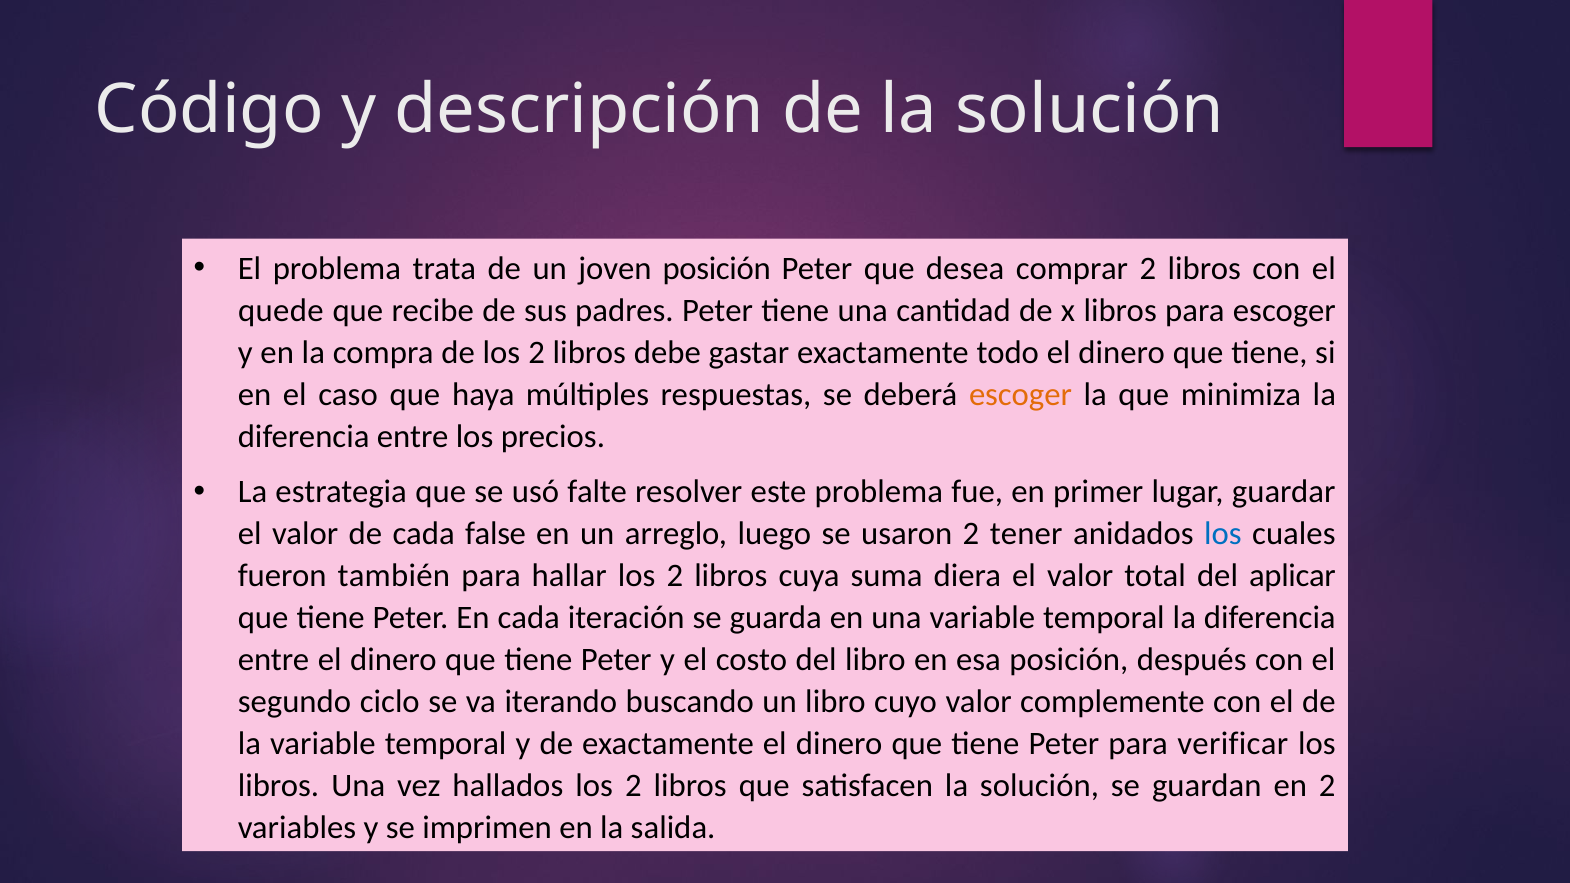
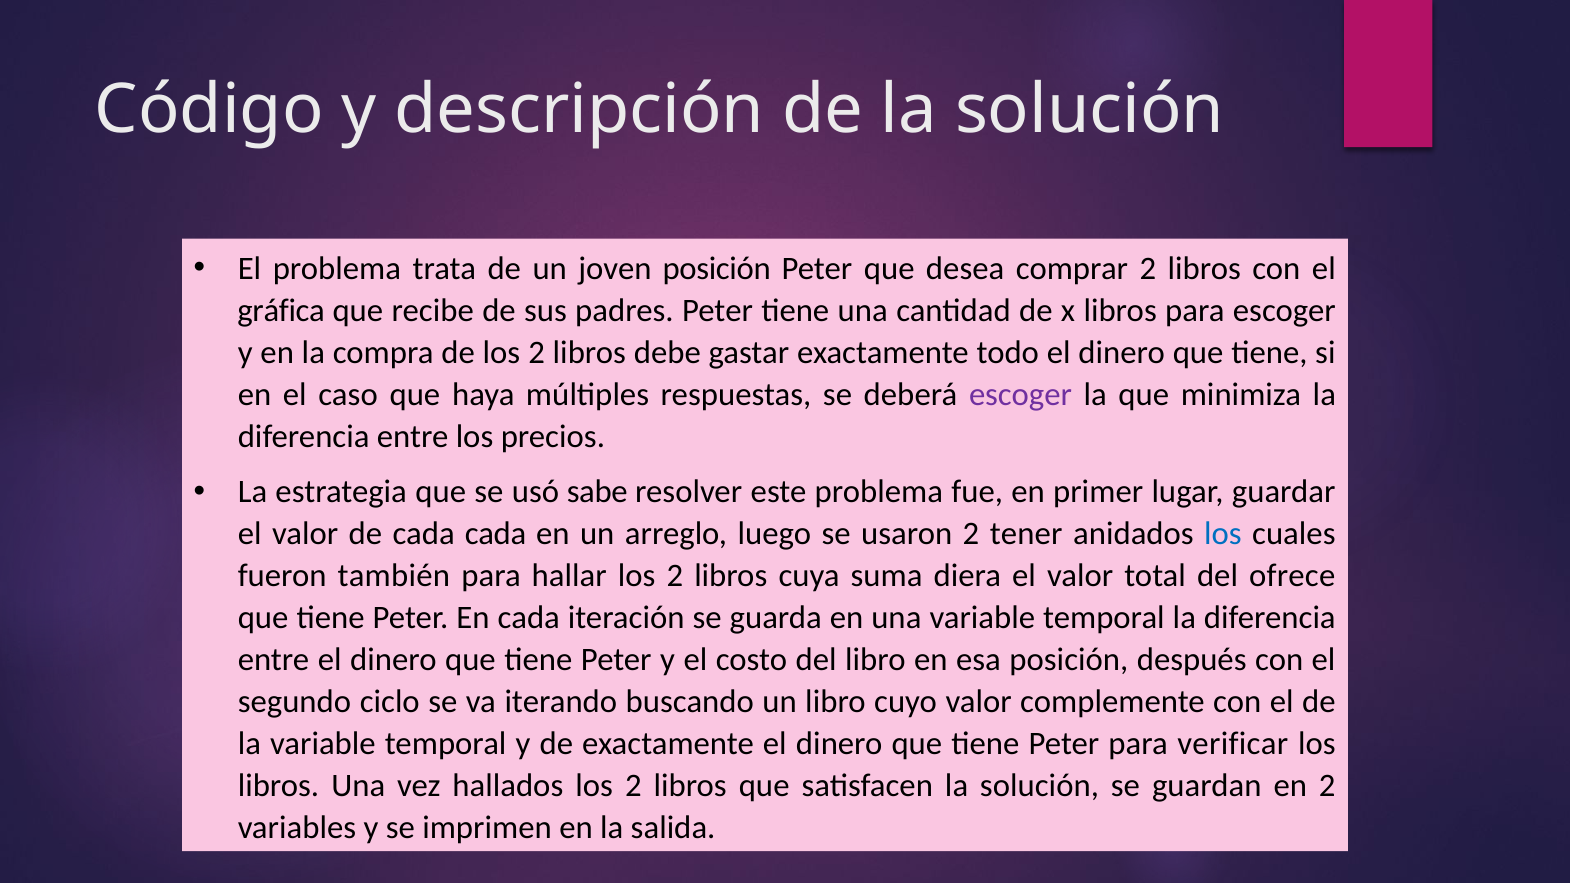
quede: quede -> gráfica (281, 311)
escoger colour: orange -> purple (1020, 395)
falte: falte -> sabe (597, 492)
cada false: false -> cada (496, 534)
aplicar: aplicar -> ofrece (1292, 576)
